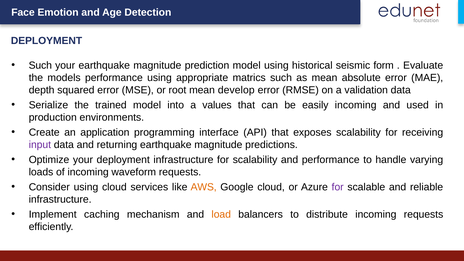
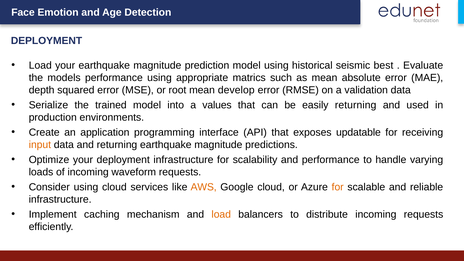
Such: Such -> Load (40, 65)
form: form -> best (383, 65)
easily incoming: incoming -> returning (356, 105)
exposes scalability: scalability -> updatable (358, 132)
input colour: purple -> orange (40, 145)
for colour: purple -> orange (338, 187)
